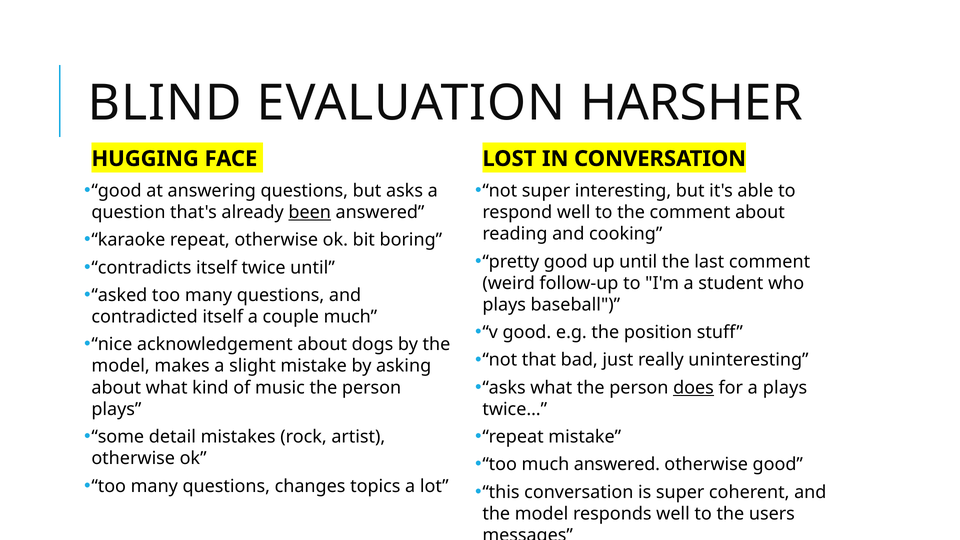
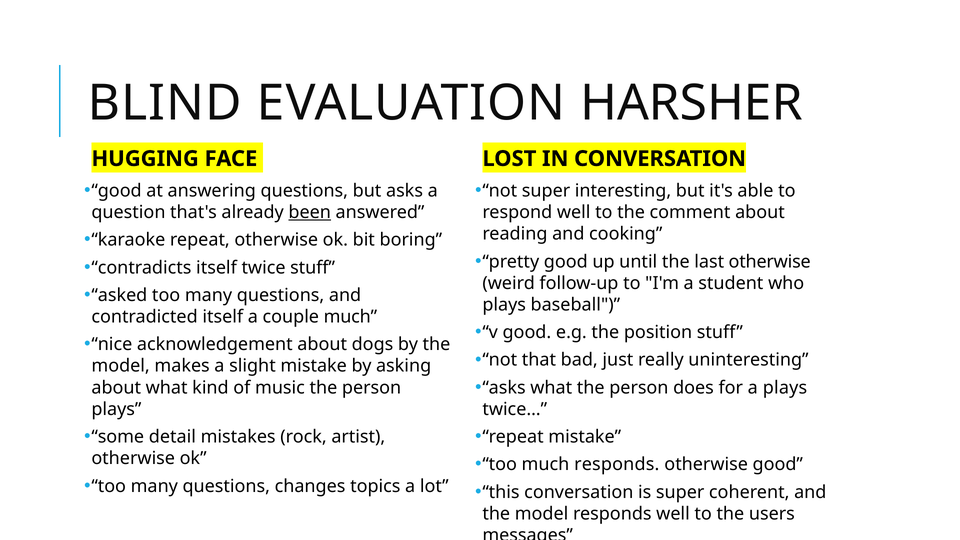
last comment: comment -> otherwise (770, 262)
twice until: until -> stuff (313, 268)
does underline: present -> none (694, 388)
much answered: answered -> responds (617, 464)
